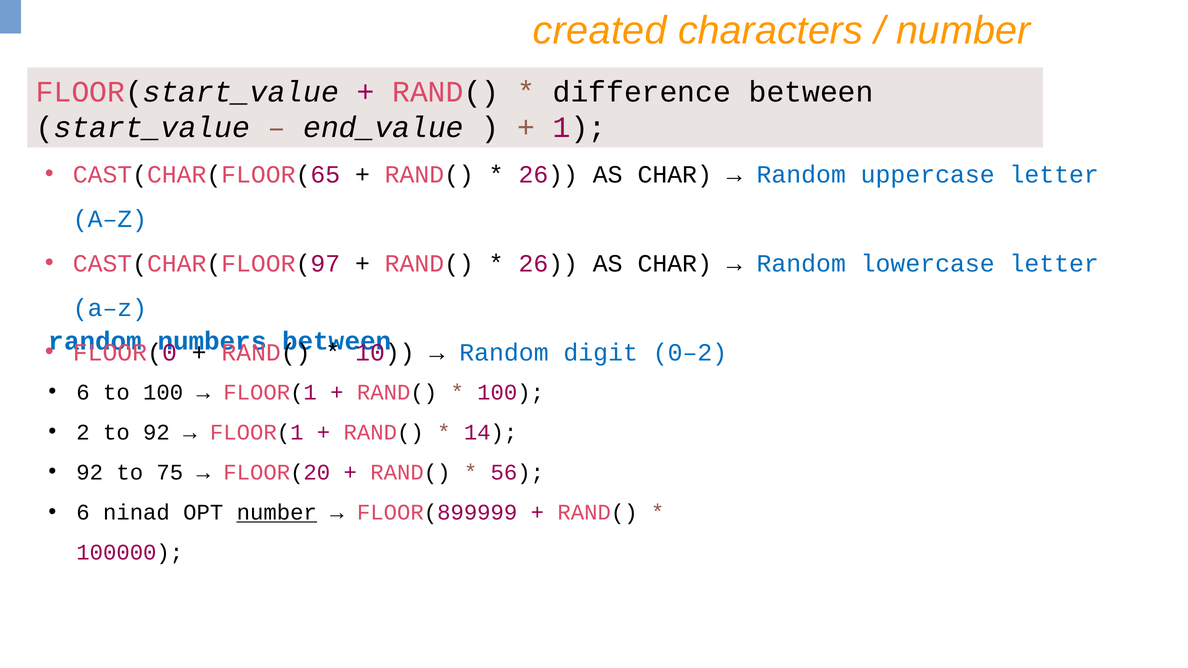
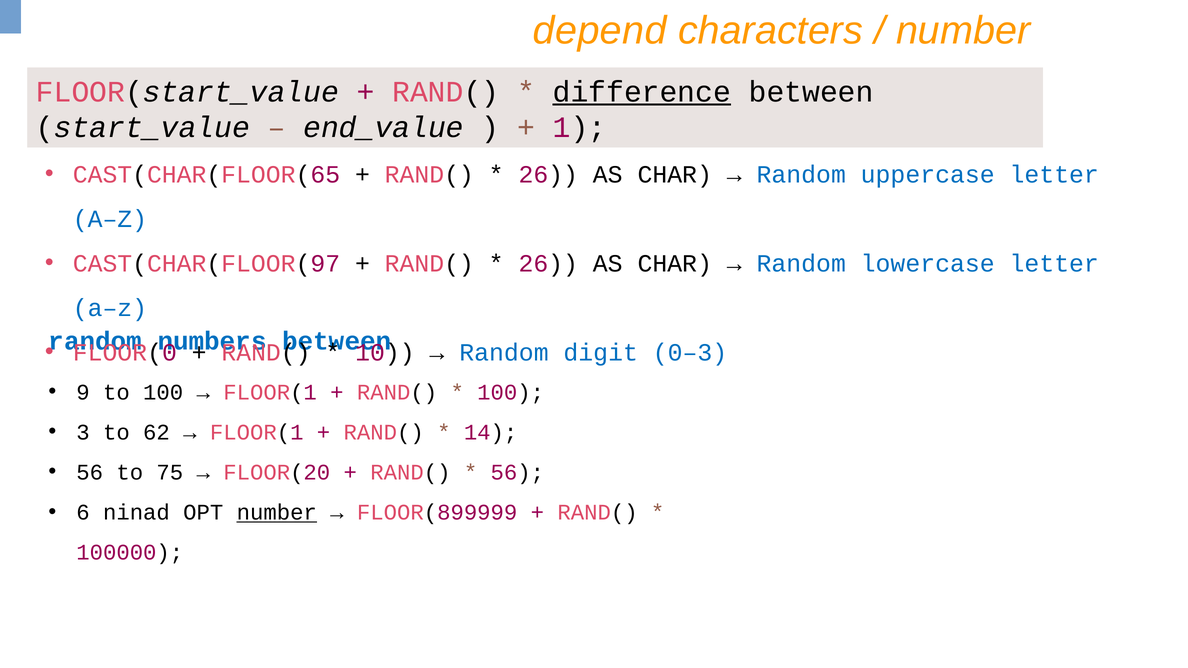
created: created -> depend (600, 31)
difference underline: none -> present (642, 92)
0–2: 0–2 -> 0–3 (690, 353)
6: 6 -> 9 (83, 392)
2: 2 -> 3 (83, 432)
to 92: 92 -> 62 (156, 432)
92: 92 -> 56 (90, 472)
